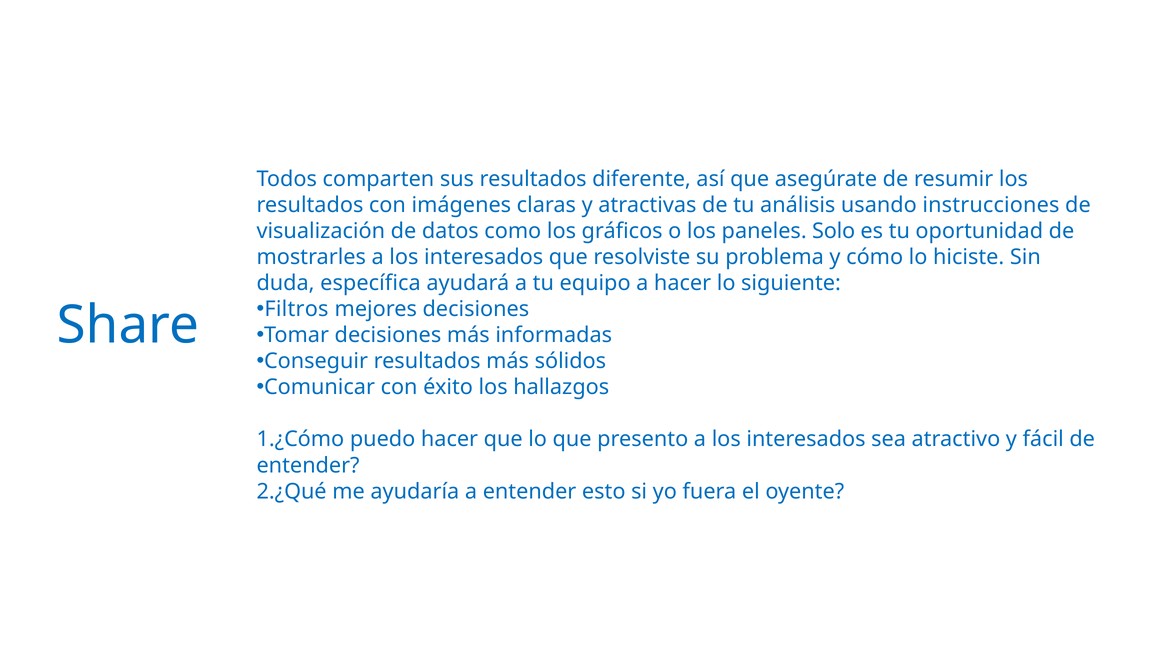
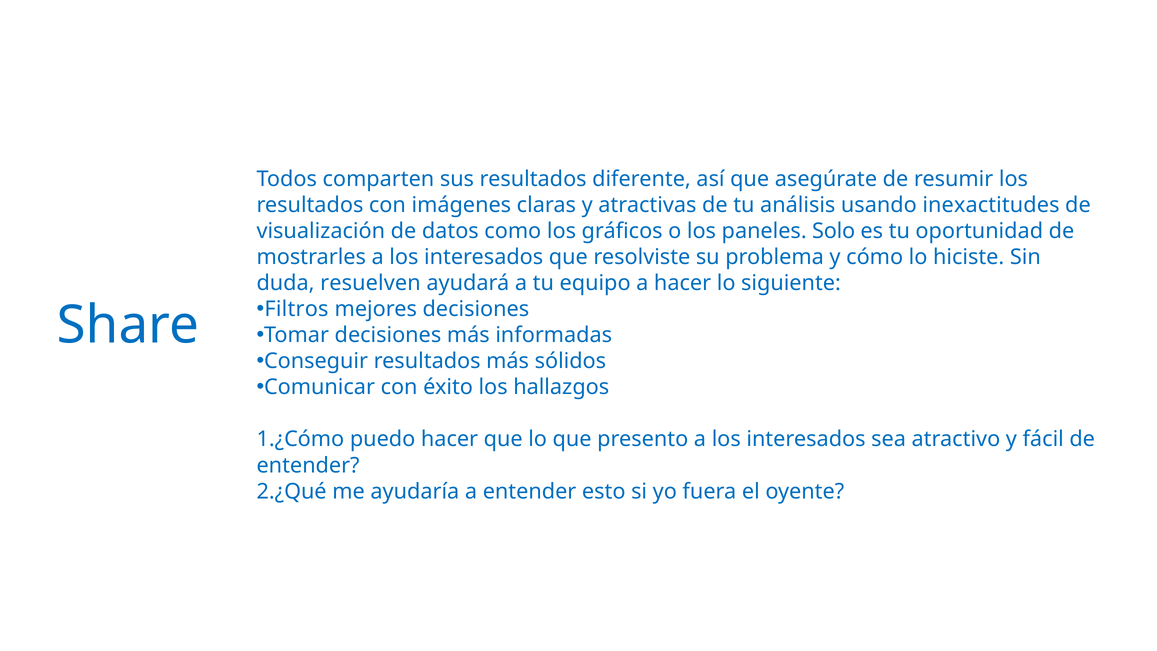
instrucciones: instrucciones -> inexactitudes (991, 205)
específica: específica -> resuelven (370, 283)
